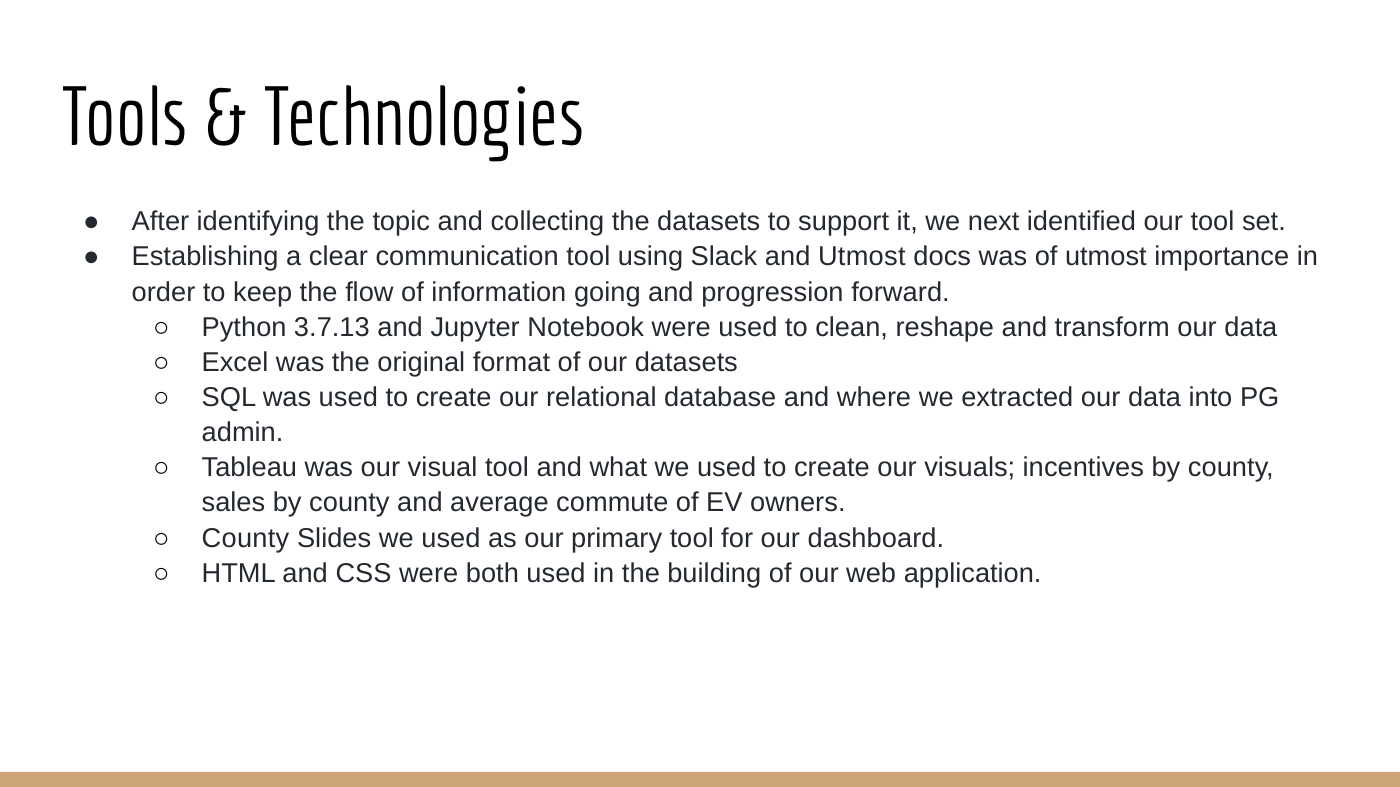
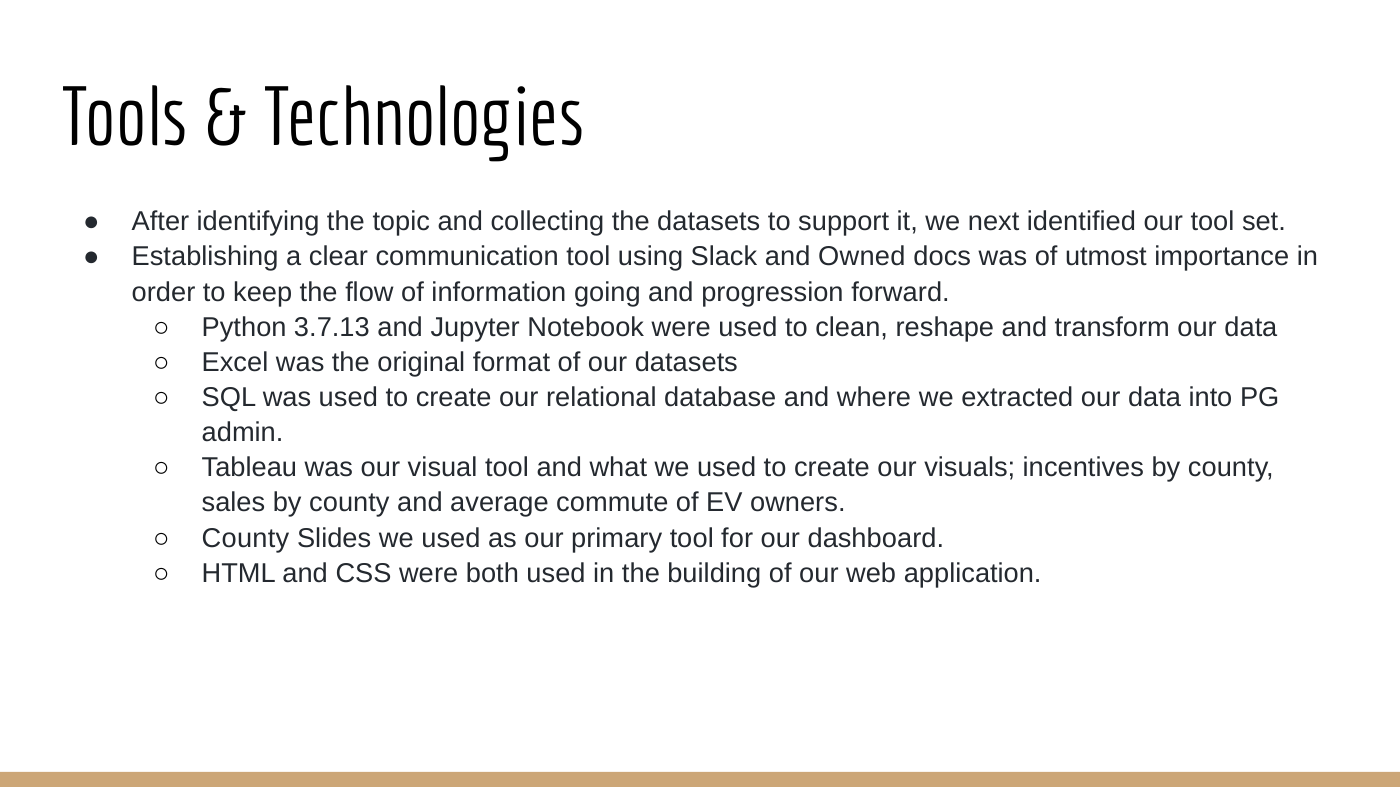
and Utmost: Utmost -> Owned (862, 257)
